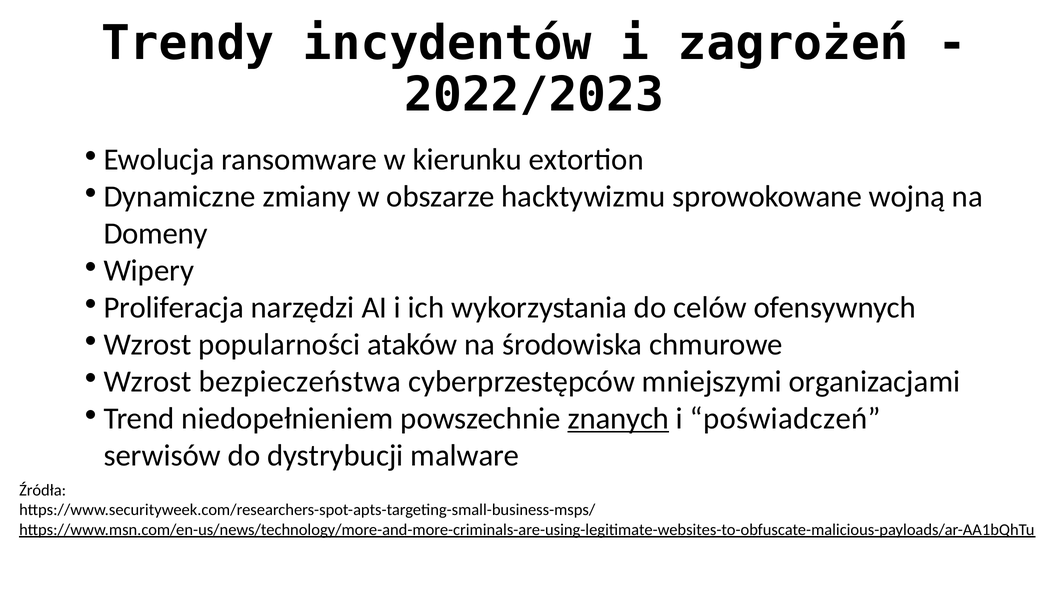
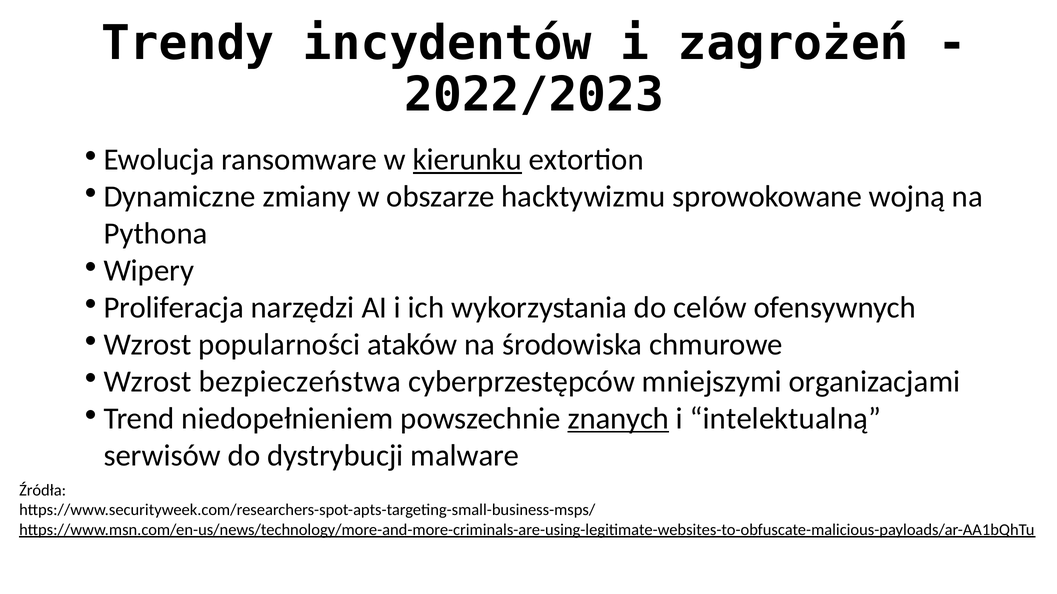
kierunku underline: none -> present (467, 160)
Domeny: Domeny -> Pythona (156, 234)
poświadczeń: poświadczeń -> intelektualną (785, 419)
